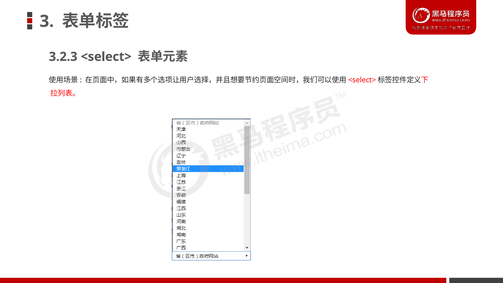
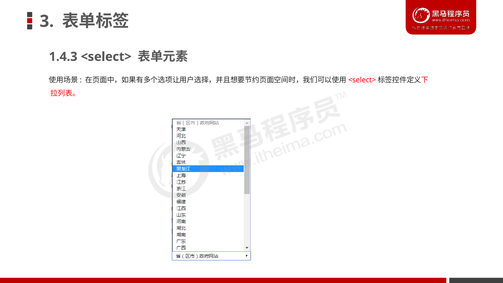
3.2.3: 3.2.3 -> 1.4.3 (63, 57)
